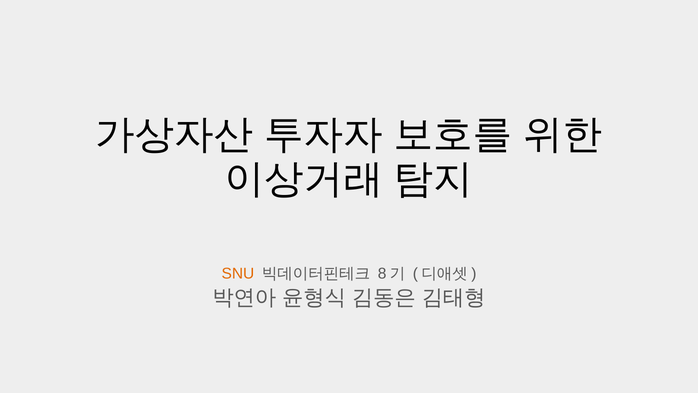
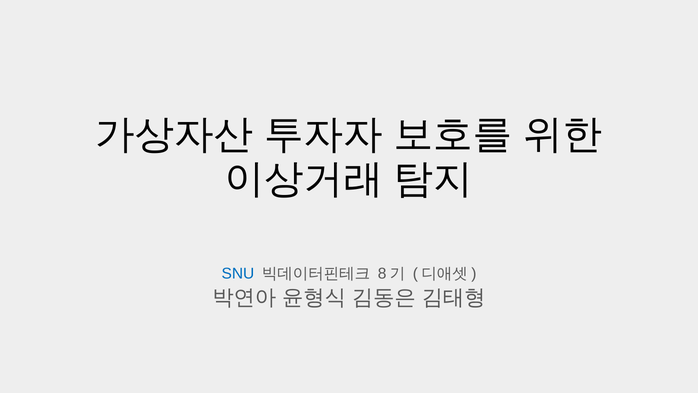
SNU colour: orange -> blue (238, 273)
